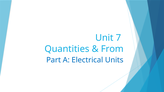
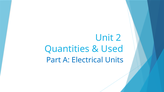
7: 7 -> 2 (118, 38)
From: From -> Used (112, 49)
